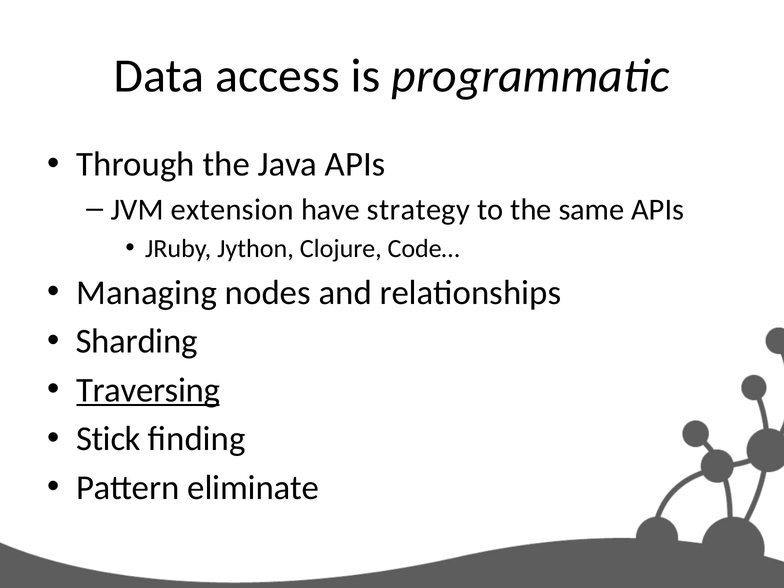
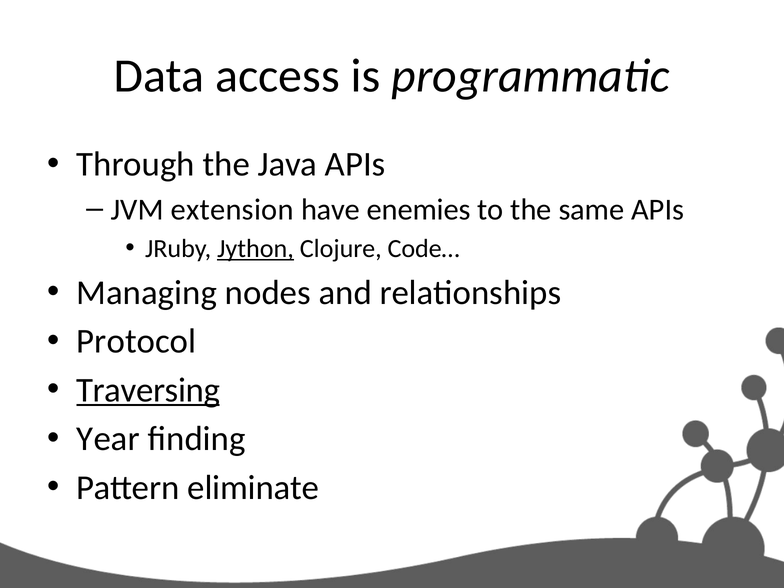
strategy: strategy -> enemies (419, 209)
Jython underline: none -> present (255, 248)
Sharding: Sharding -> Protocol (136, 341)
Stick: Stick -> Year (108, 439)
